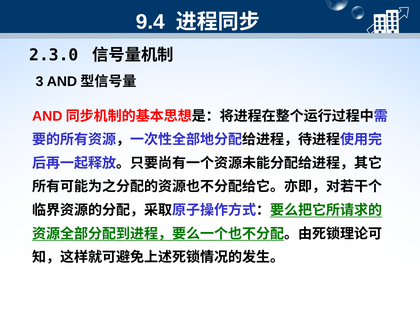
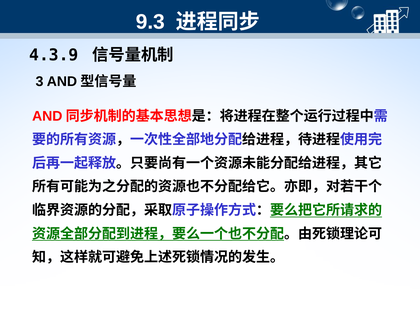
9.4: 9.4 -> 9.3 (150, 22)
2.3.0: 2.3.0 -> 4.3.9 (54, 55)
